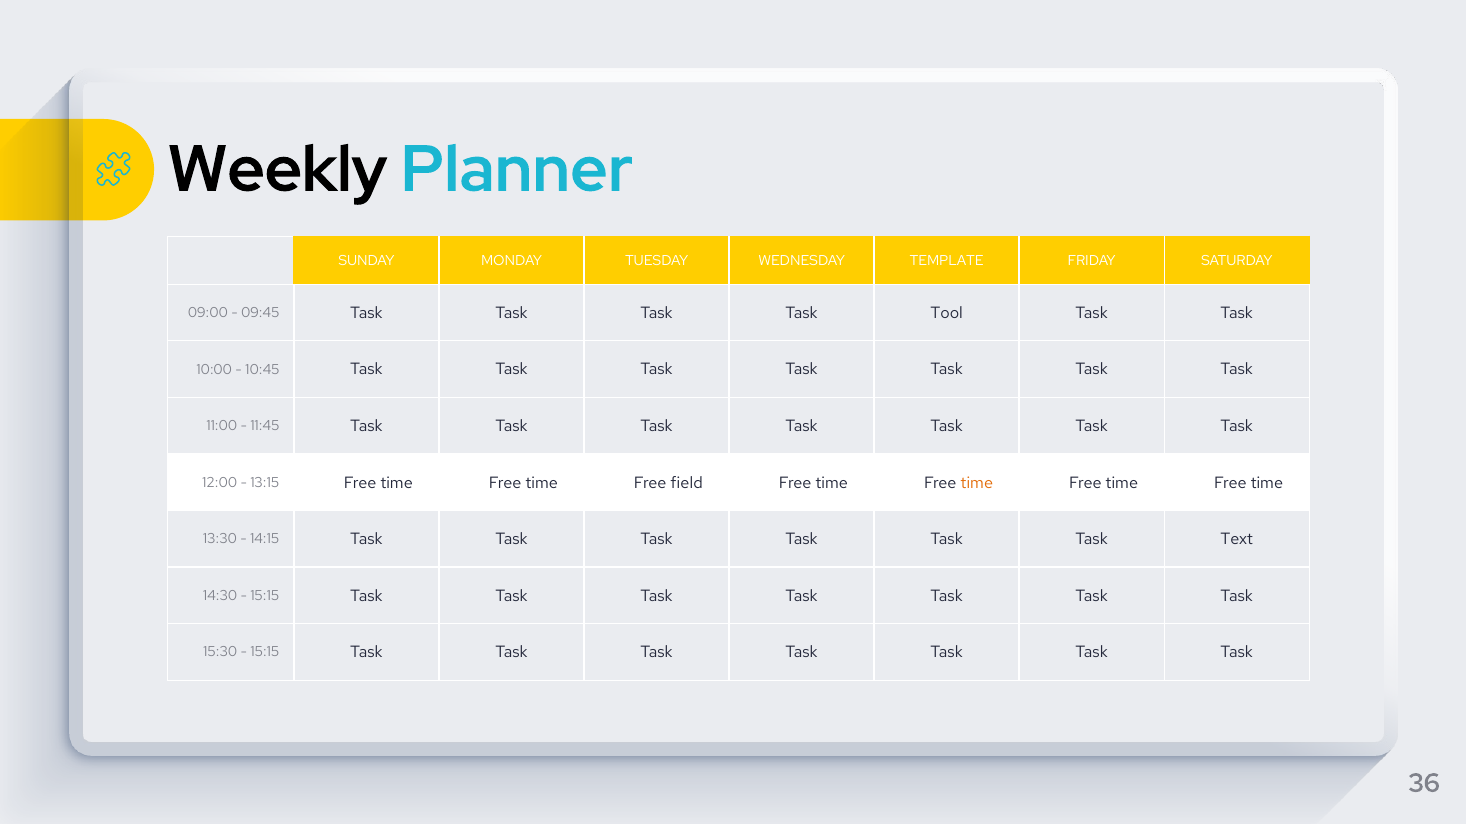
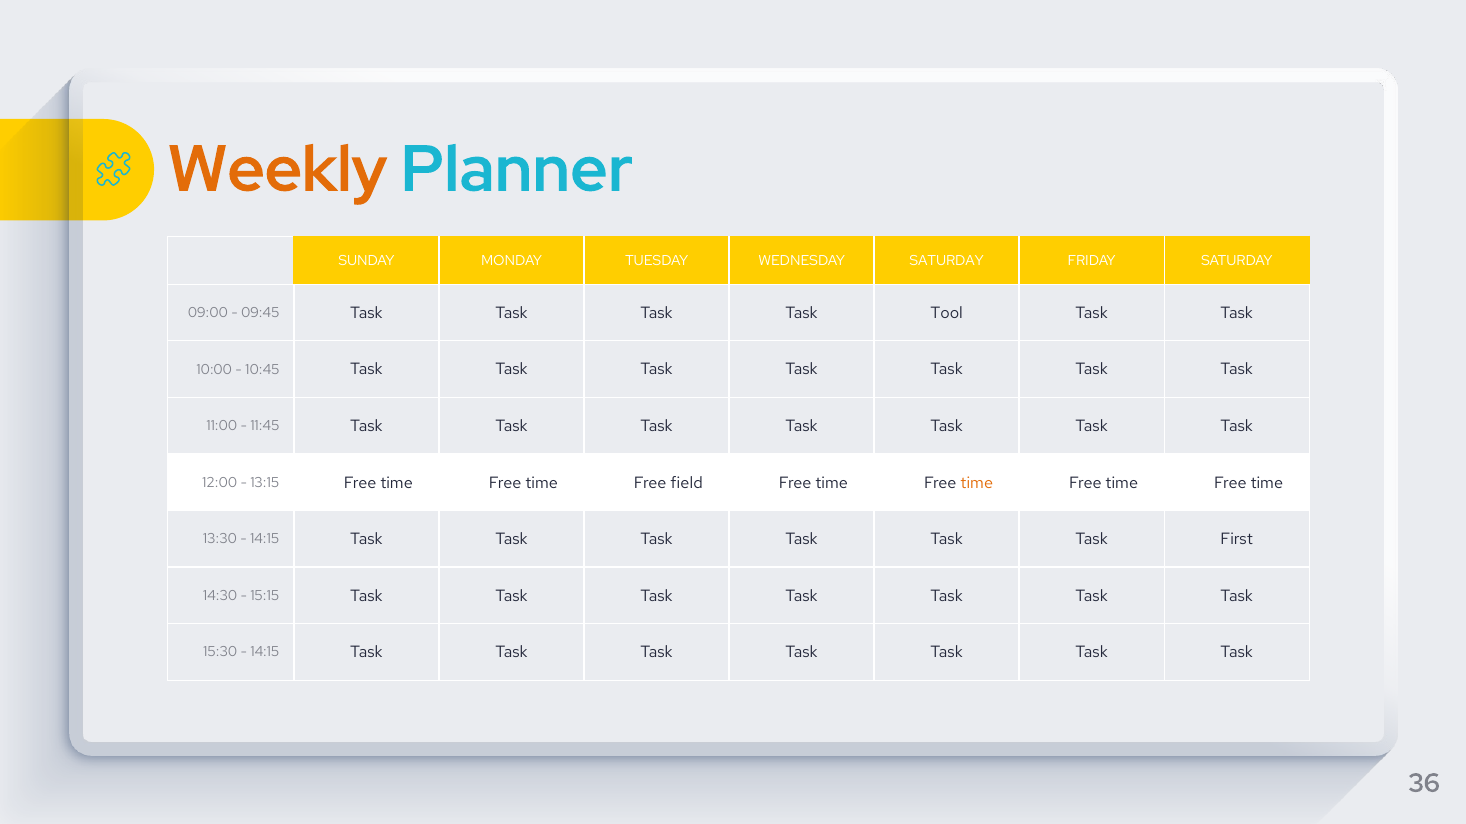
Weekly colour: black -> orange (277, 169)
WEDNESDAY TEMPLATE: TEMPLATE -> SATURDAY (947, 261)
Text: Text -> First (1237, 540)
15:15: 15:15 -> 14:15 (265, 653)
